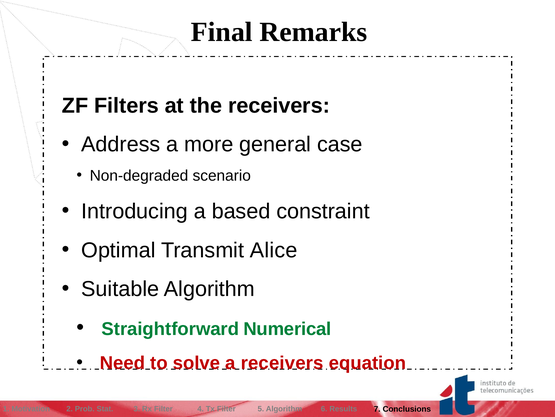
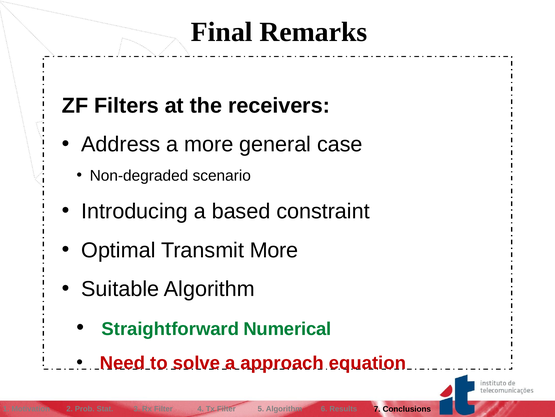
Transmit Alice: Alice -> More (274, 250)
a receivers: receivers -> approach (282, 362)
